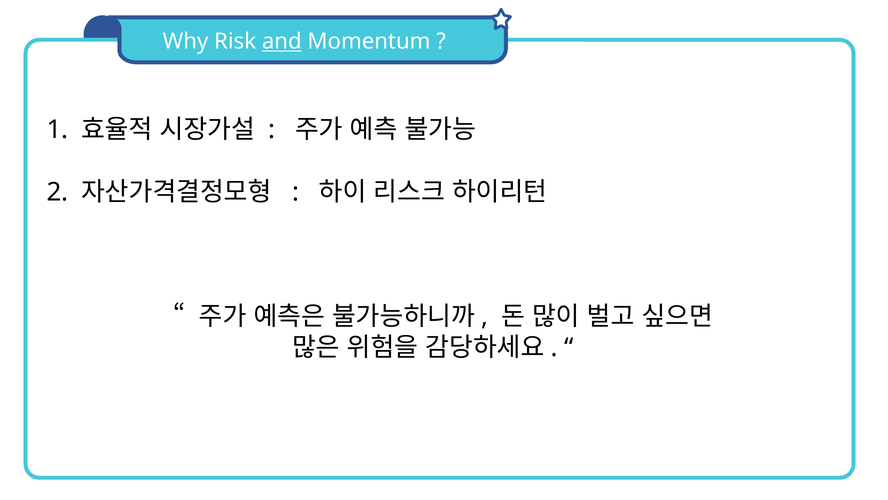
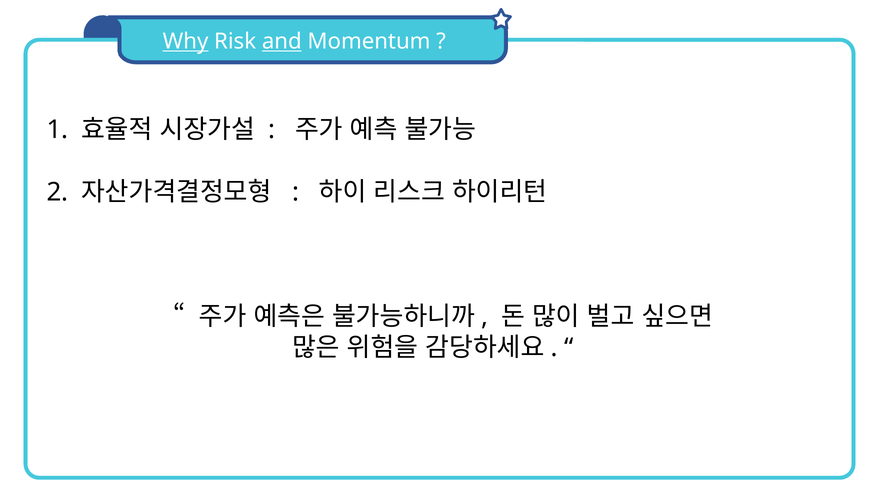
Why underline: none -> present (185, 41)
